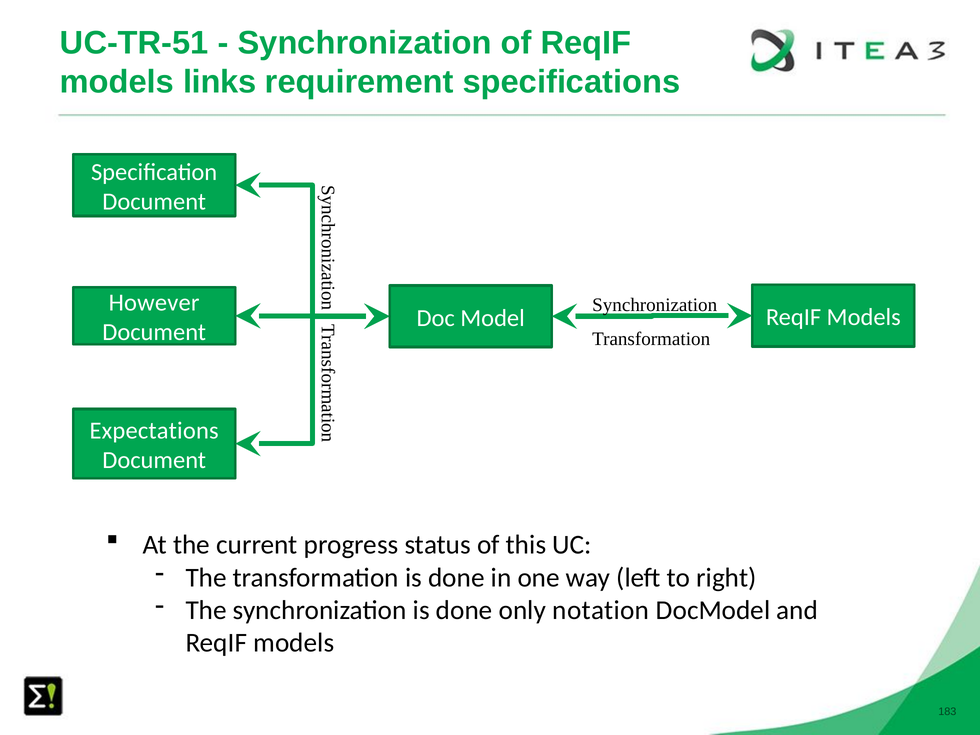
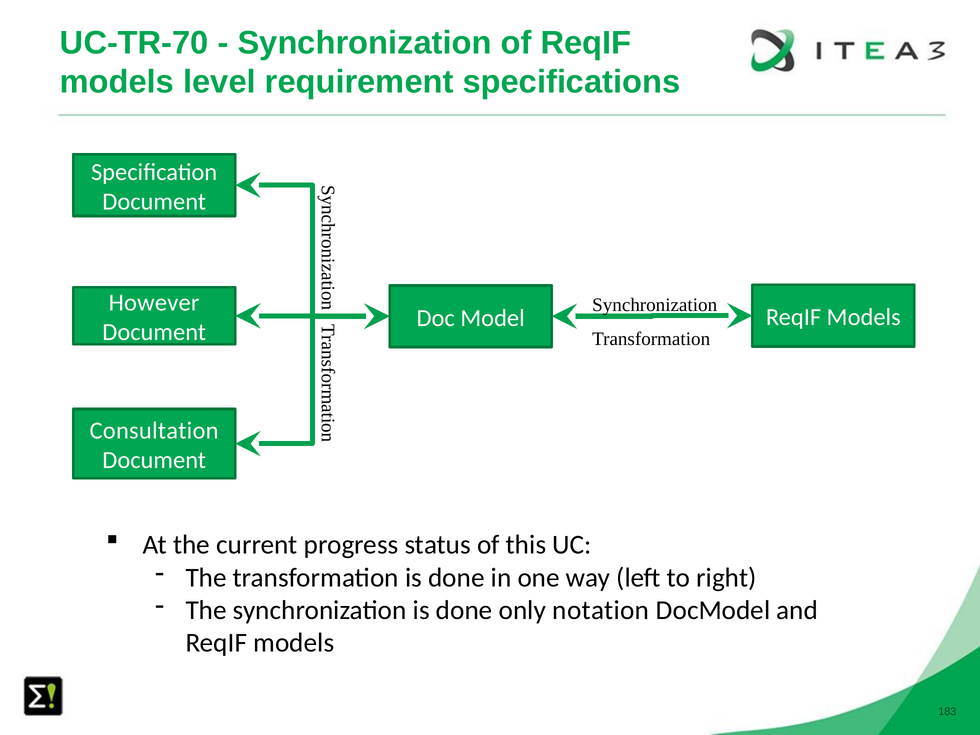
UC-TR-51: UC-TR-51 -> UC-TR-70 (134, 43)
links: links -> level (220, 82)
Expectations: Expectations -> Consultation (154, 431)
